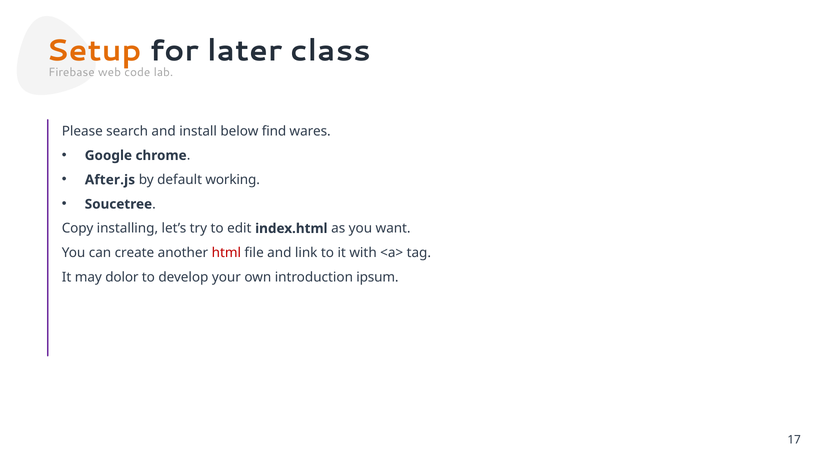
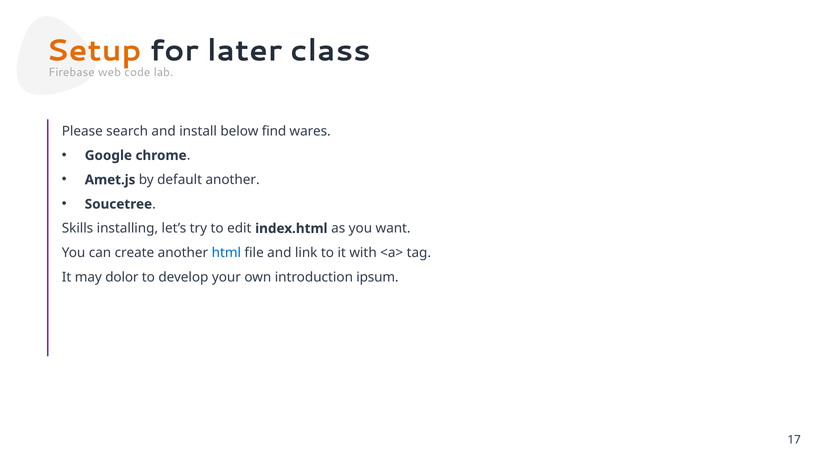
After.js: After.js -> Amet.js (110, 180)
default working: working -> another (233, 180)
Copy: Copy -> Skills (78, 229)
html colour: red -> blue (226, 253)
